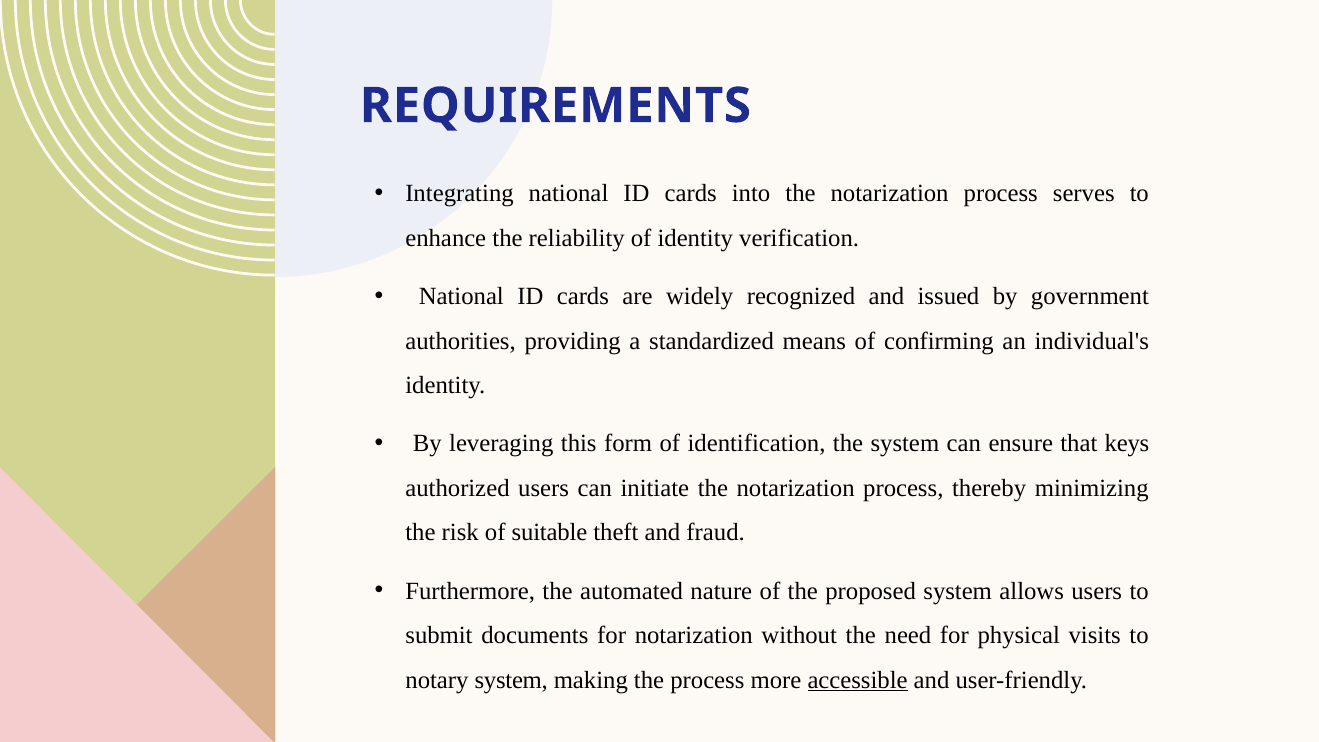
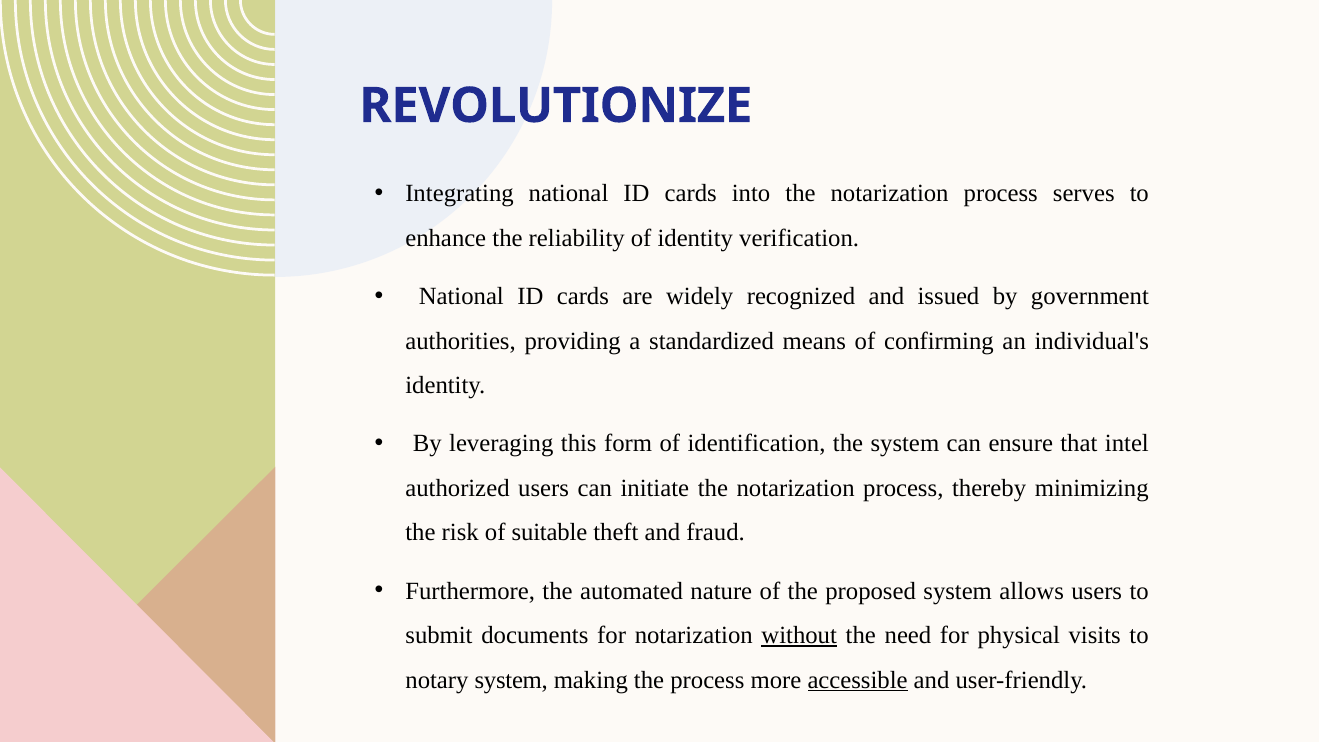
REQUIREMENTS: REQUIREMENTS -> REVOLUTIONIZE (556, 106)
keys: keys -> intel (1127, 444)
without underline: none -> present (799, 635)
